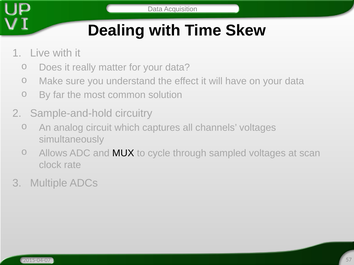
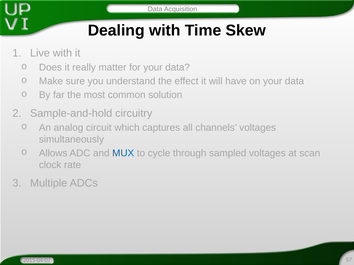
MUX colour: black -> blue (123, 153)
